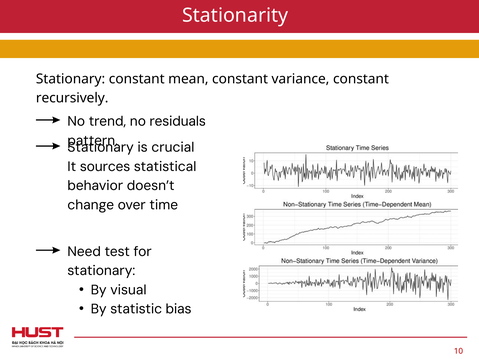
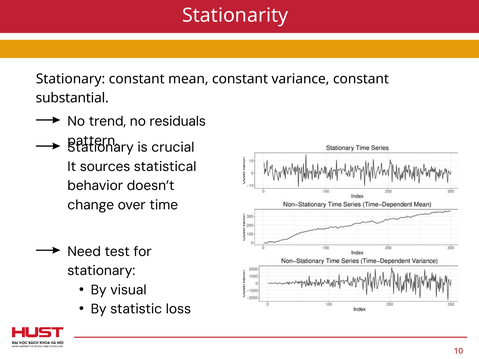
recursively: recursively -> substantial (72, 98)
bias: bias -> loss (178, 309)
